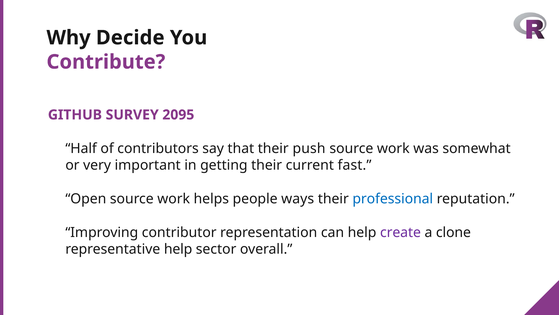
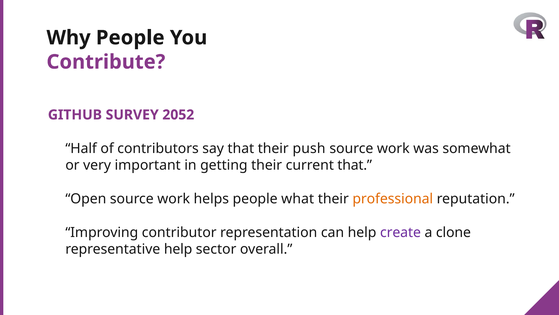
Why Decide: Decide -> People (130, 38)
2095: 2095 -> 2052 (178, 115)
current fast: fast -> that (355, 165)
ways: ways -> what (298, 198)
professional colour: blue -> orange (393, 198)
